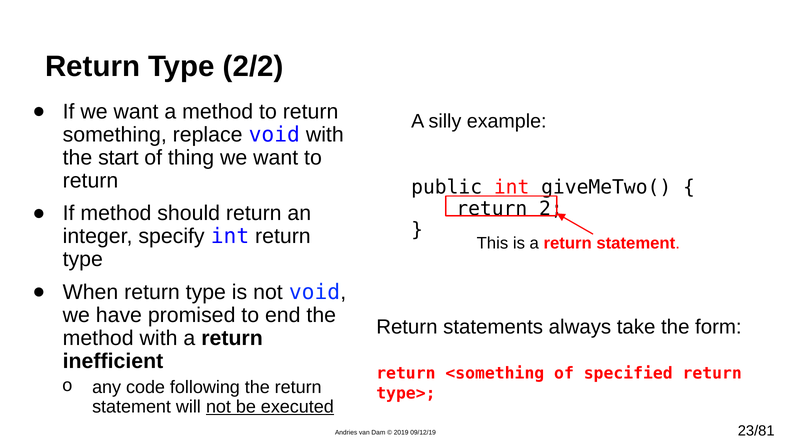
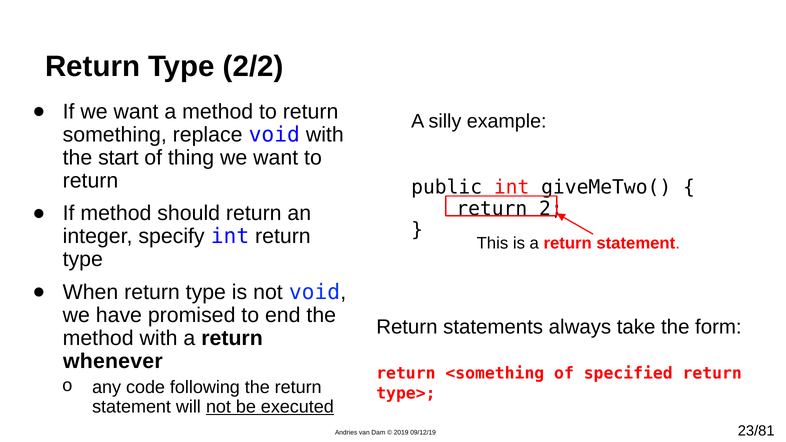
inefficient: inefficient -> whenever (113, 361)
